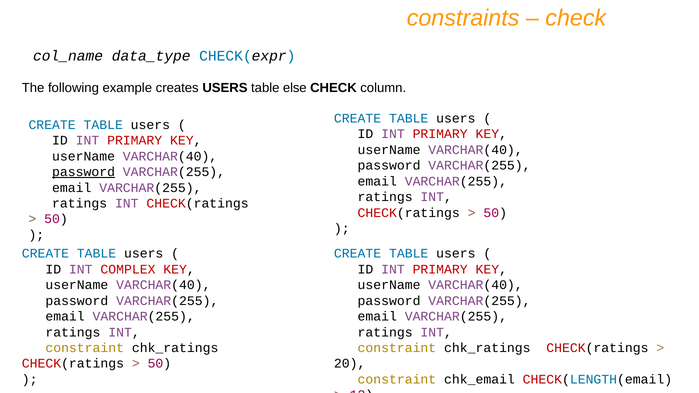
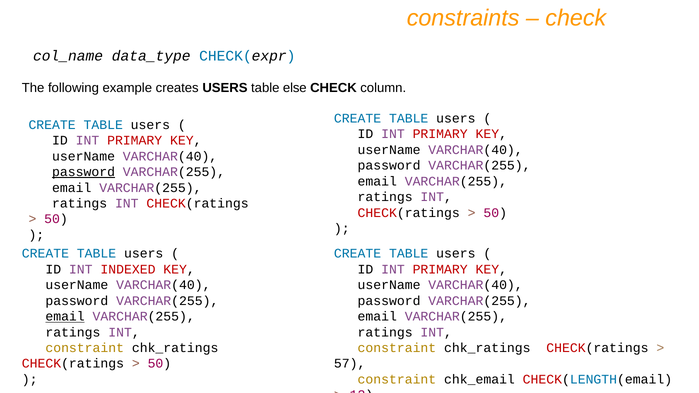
COMPLEX: COMPLEX -> INDEXED (128, 269)
email underline: none -> present (65, 317)
20: 20 -> 57 (350, 364)
